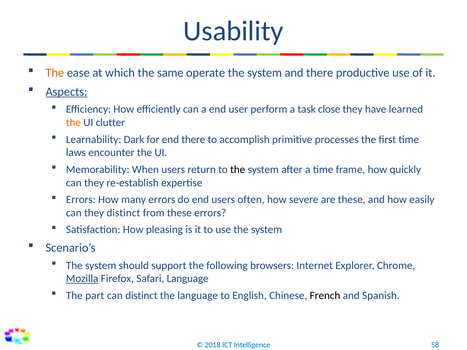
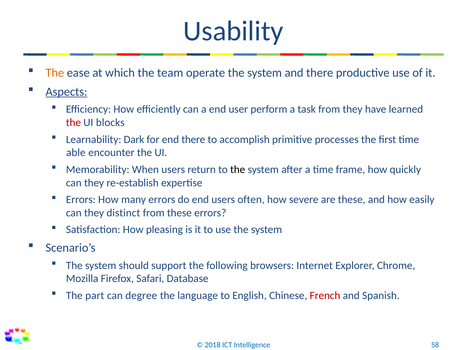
same: same -> team (170, 73)
task close: close -> from (329, 109)
the colour: orange -> red (73, 123)
clutter: clutter -> blocks (110, 123)
laws: laws -> able (76, 153)
Mozilla underline: present -> none (82, 279)
Safari Language: Language -> Database (188, 279)
can distinct: distinct -> degree (141, 296)
French colour: black -> red (325, 296)
